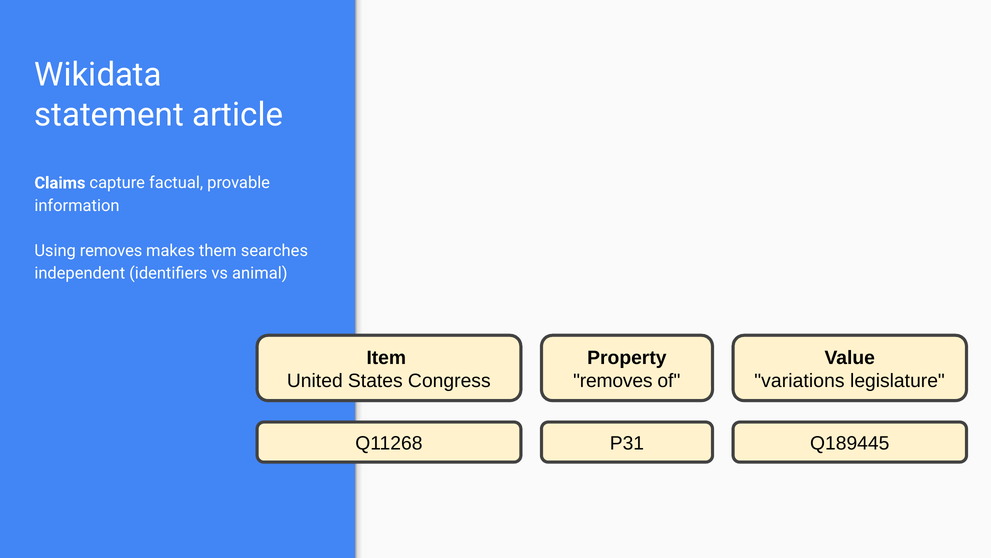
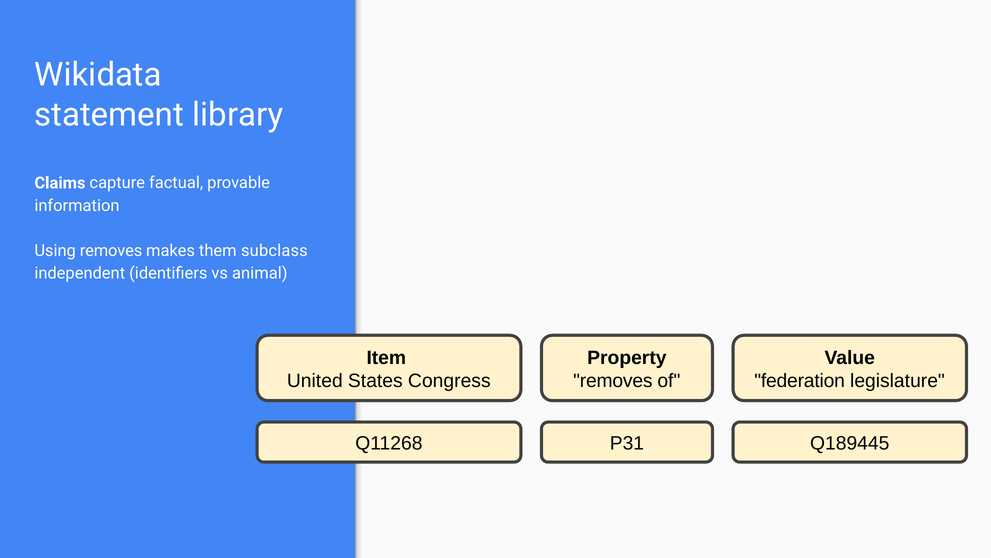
article: article -> library (238, 115)
searches: searches -> subclass (274, 250)
variations: variations -> federation (800, 380)
